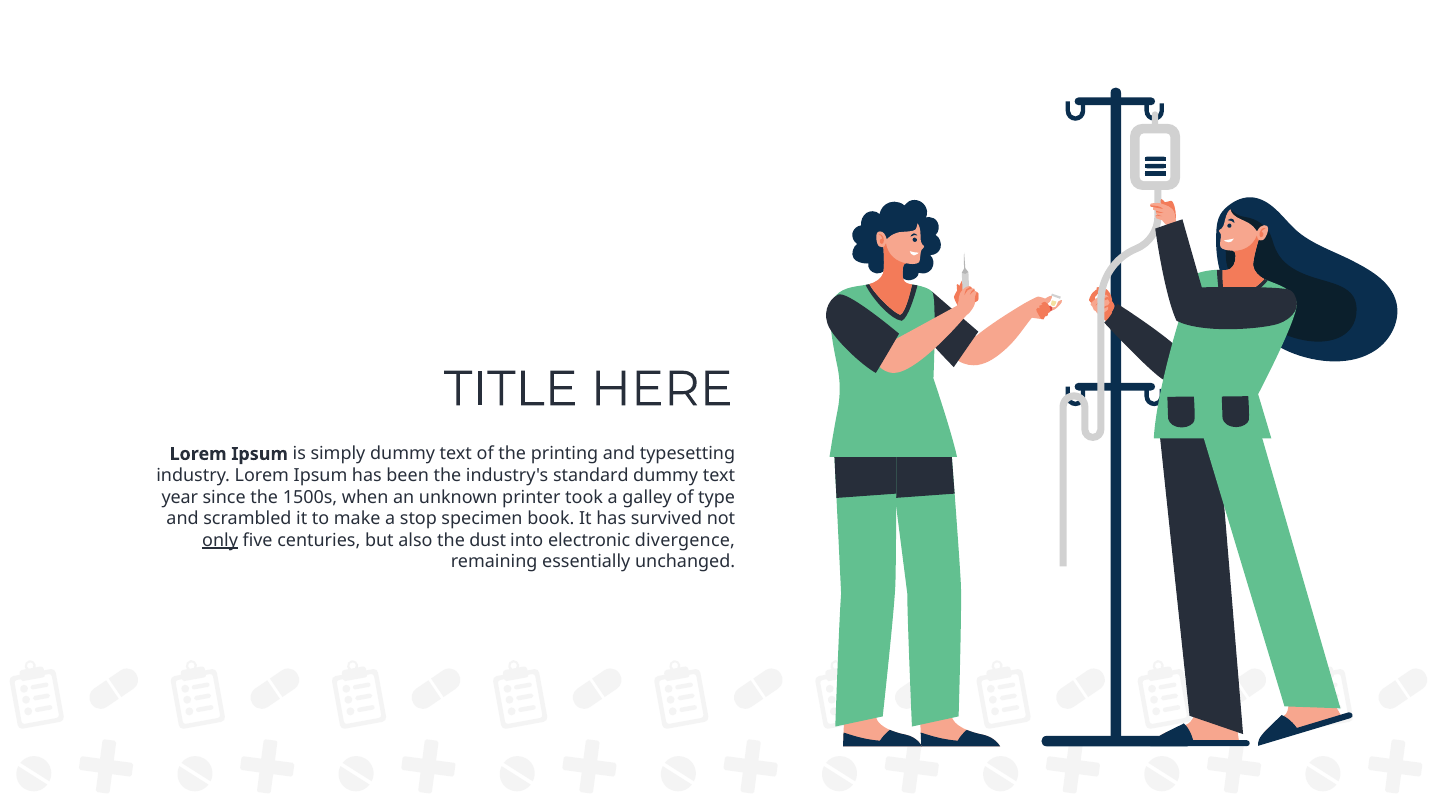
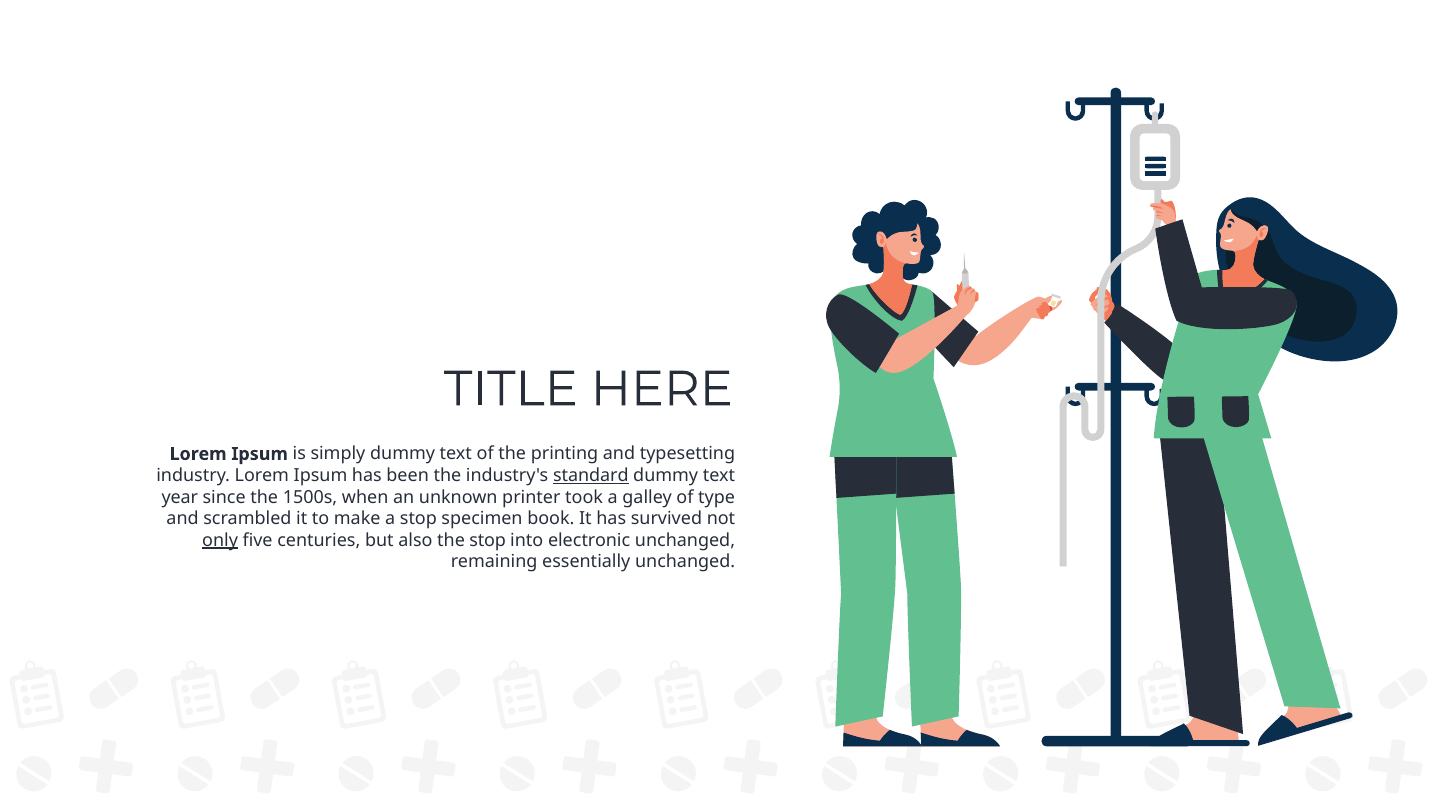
standard underline: none -> present (591, 475)
the dust: dust -> stop (488, 540)
electronic divergence: divergence -> unchanged (685, 540)
